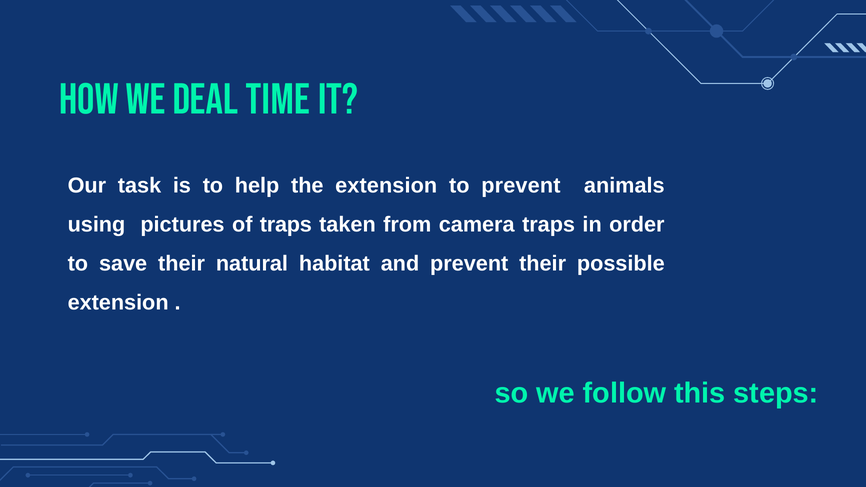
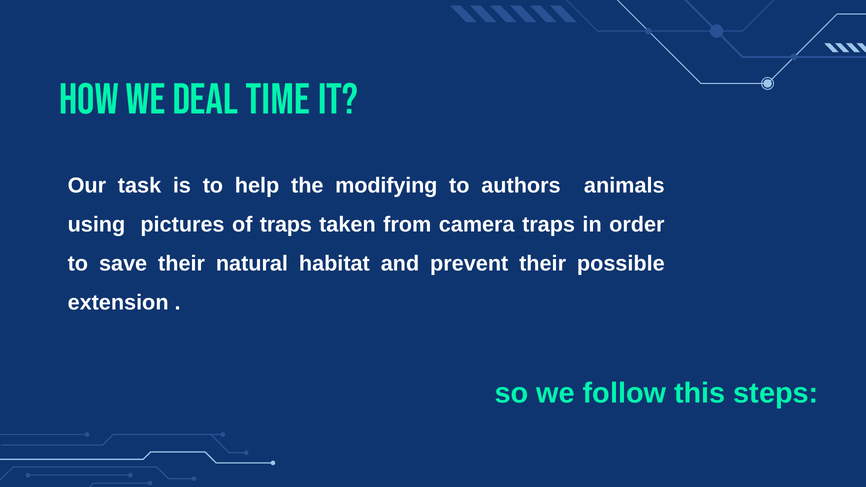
the extension: extension -> modifying (386, 186)
to prevent: prevent -> authors (521, 186)
